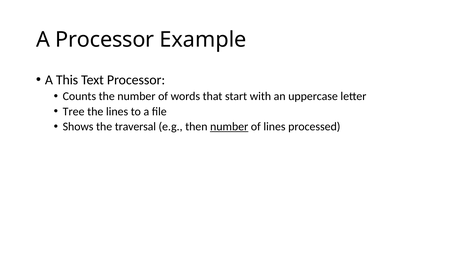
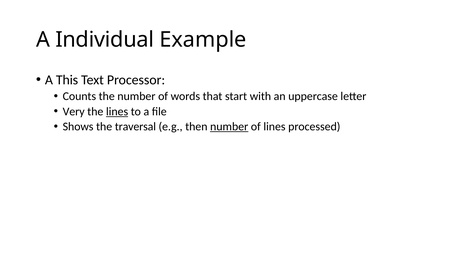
A Processor: Processor -> Individual (105, 40)
Tree: Tree -> Very (74, 112)
lines underline: none -> present (117, 112)
